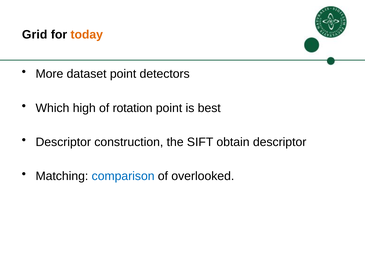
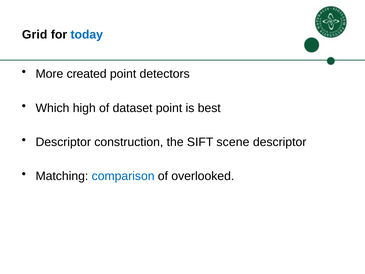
today colour: orange -> blue (87, 35)
dataset: dataset -> created (87, 74)
rotation: rotation -> dataset (133, 108)
obtain: obtain -> scene (233, 142)
